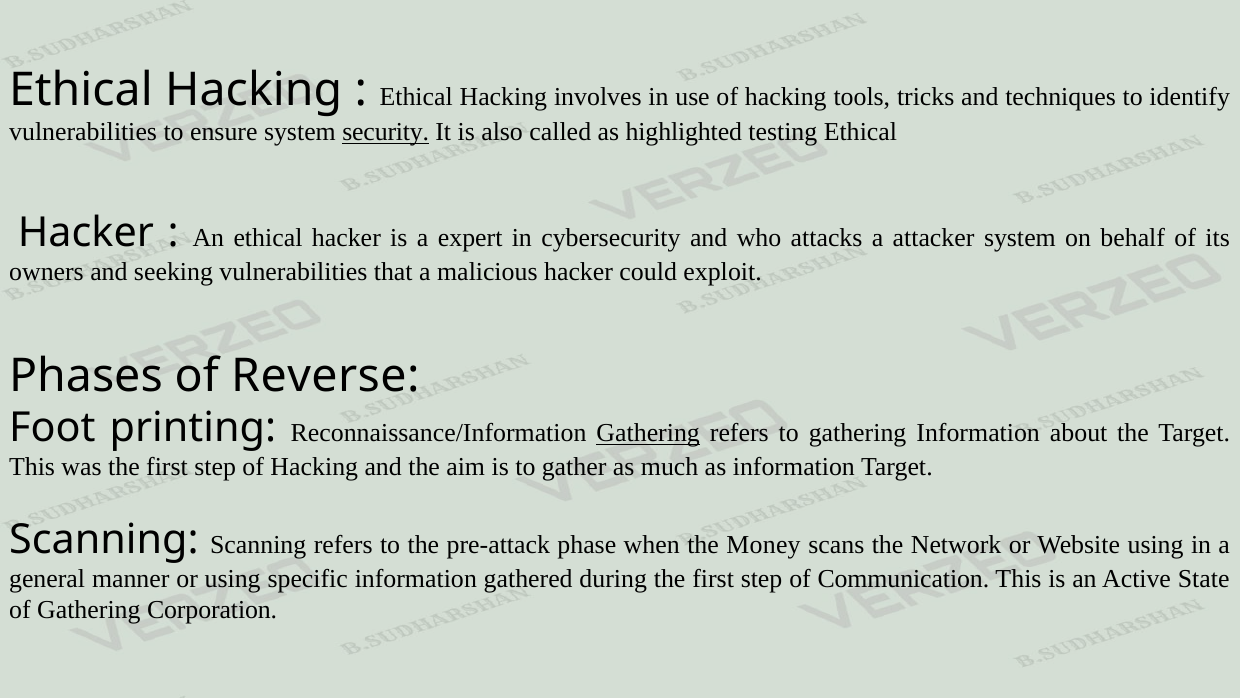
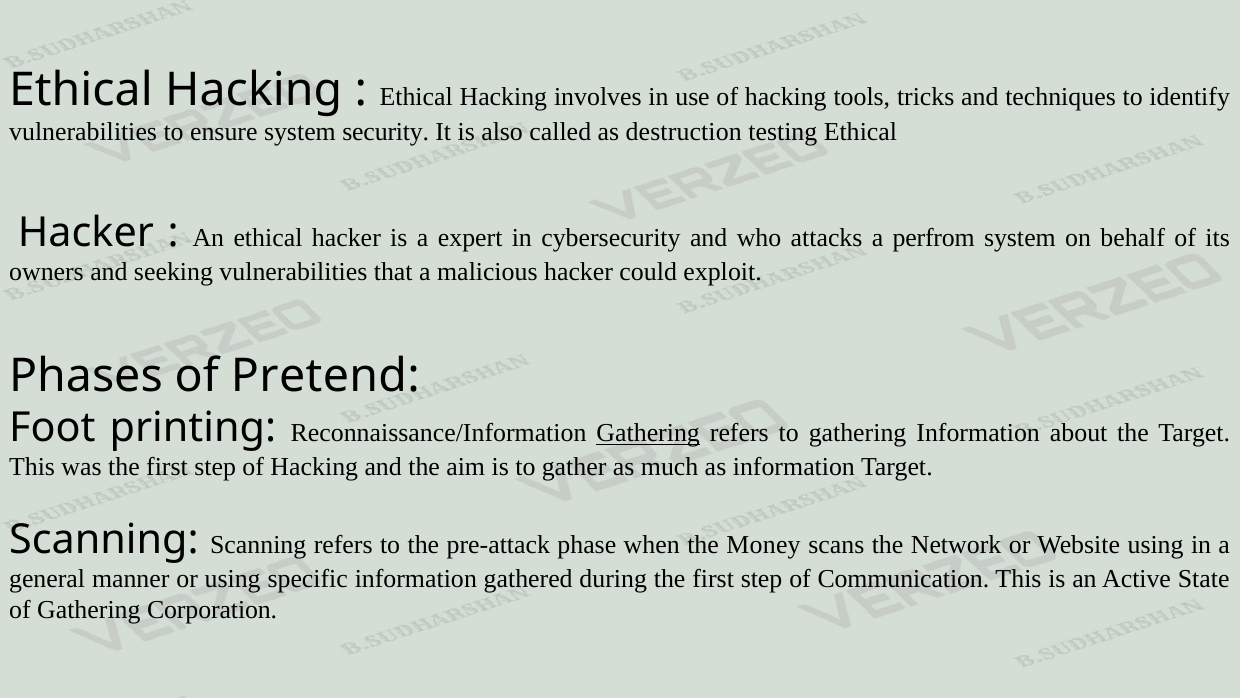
security underline: present -> none (386, 132)
highlighted: highlighted -> destruction (684, 132)
attacker: attacker -> perfrom (934, 238)
Reverse: Reverse -> Pretend (325, 376)
